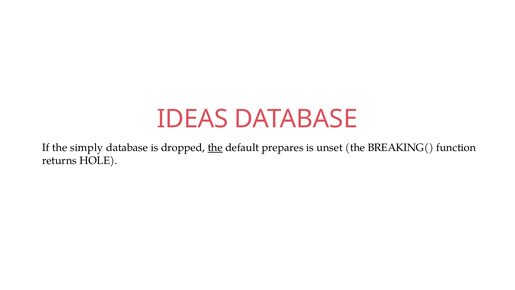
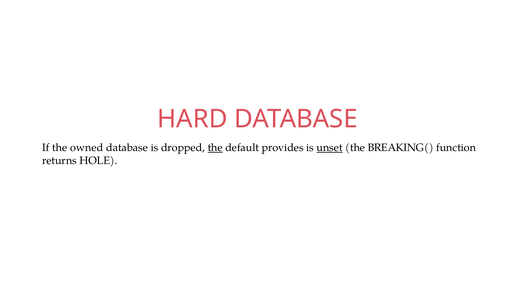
IDEAS: IDEAS -> HARD (192, 119)
simply: simply -> owned (87, 147)
prepares: prepares -> provides (283, 147)
unset underline: none -> present (330, 147)
